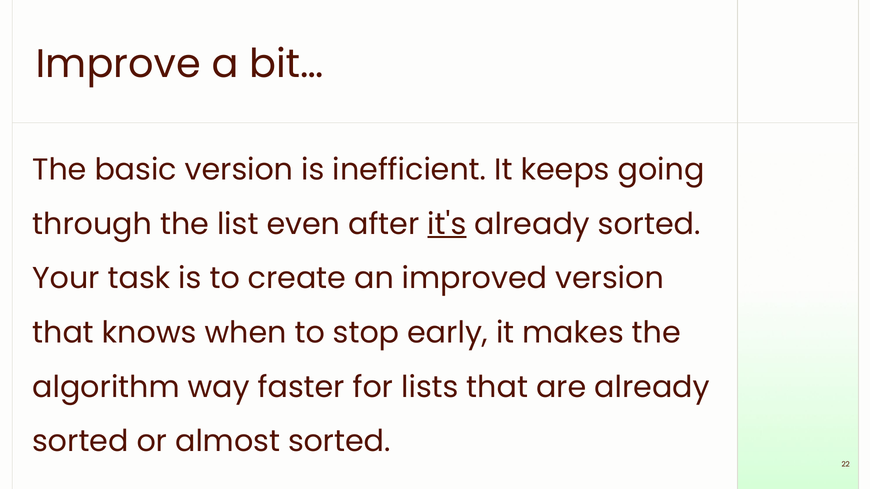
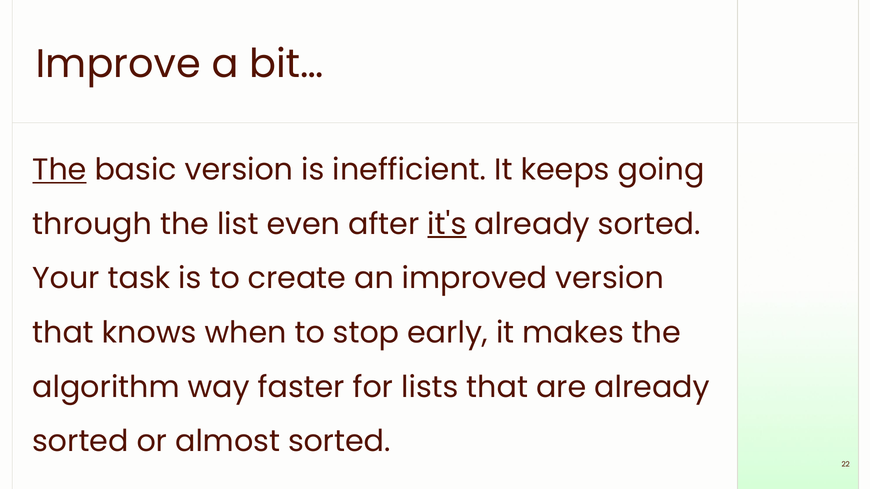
The underline: none -> present (59, 170)
